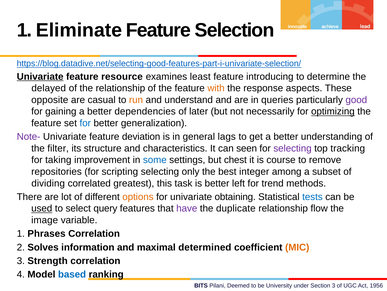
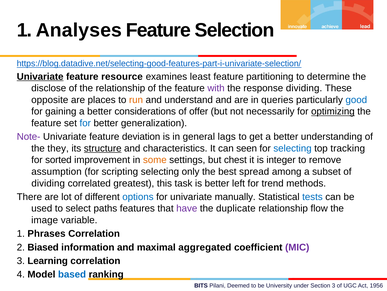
Eliminate: Eliminate -> Analyses (79, 30)
introducing: introducing -> partitioning (270, 76)
delayed: delayed -> disclose (49, 88)
with colour: orange -> purple (216, 88)
response aspects: aspects -> dividing (304, 88)
casual: casual -> places (102, 100)
good colour: purple -> blue (356, 100)
dependencies: dependencies -> considerations (145, 111)
later: later -> offer (199, 111)
filter: filter -> they (58, 148)
structure underline: none -> present (103, 148)
selecting colour: purple -> blue (292, 148)
taking: taking -> sorted (58, 160)
some colour: blue -> orange (155, 160)
course: course -> integer (281, 160)
repositories: repositories -> assumption (56, 171)
integer: integer -> spread (254, 171)
options colour: orange -> blue (138, 196)
obtaining: obtaining -> manually (235, 196)
used underline: present -> none (42, 208)
query: query -> paths (105, 208)
Solves: Solves -> Biased (43, 247)
determined: determined -> aggregated (205, 247)
MIC colour: orange -> purple (297, 247)
Strength: Strength -> Learning (48, 260)
